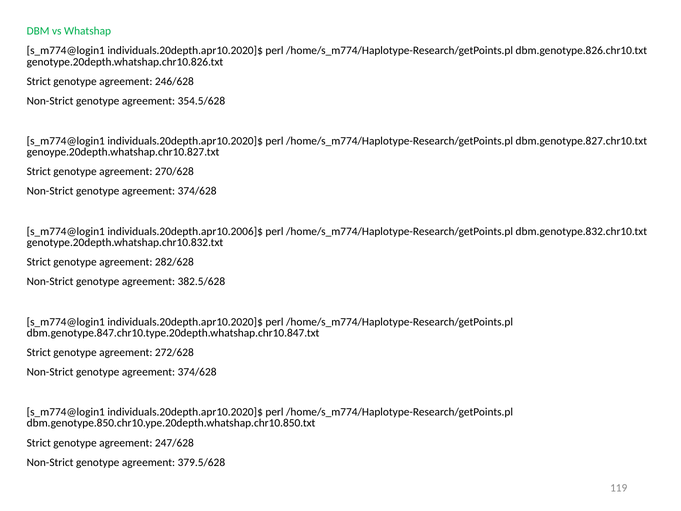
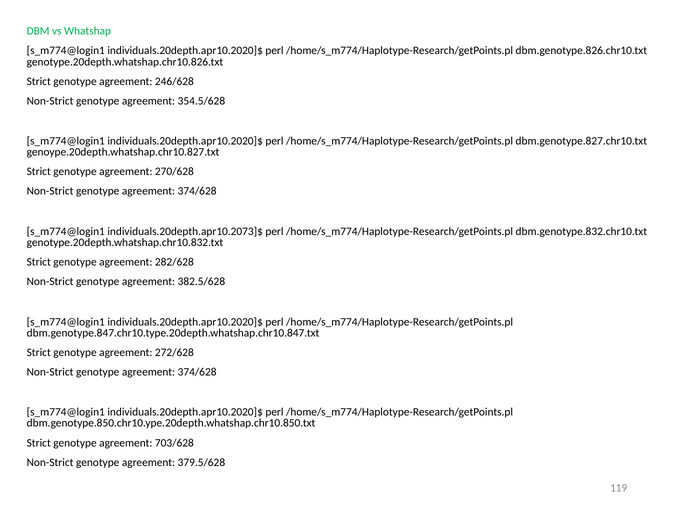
individuals.20depth.apr10.2006]$: individuals.20depth.apr10.2006]$ -> individuals.20depth.apr10.2073]$ (185, 231)
247/628: 247/628 -> 703/628 (174, 443)
